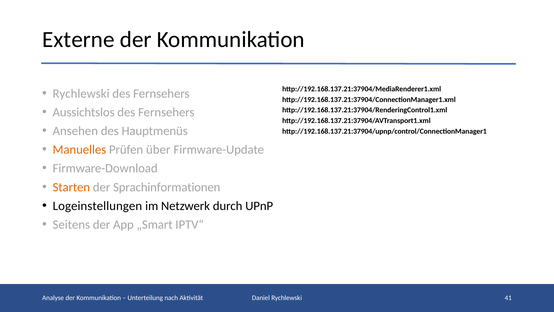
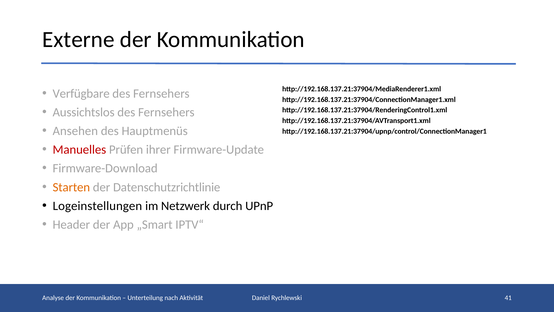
Rychlewski: Rychlewski -> Verfügbare (81, 94)
Manuelles colour: orange -> red (79, 150)
über: über -> ihrer (158, 150)
Sprachinformationen: Sprachinformationen -> Datenschutzrichtlinie (167, 187)
Seitens: Seitens -> Header (71, 224)
